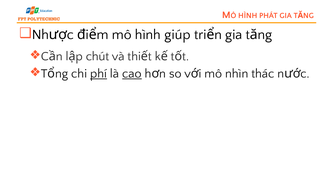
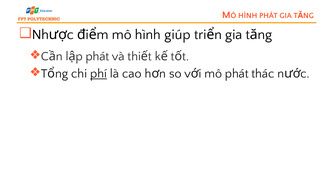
chút: chút -> phát (98, 56)
cao underline: present -> none (132, 74)
mô nhìn: nhìn -> phát (237, 74)
